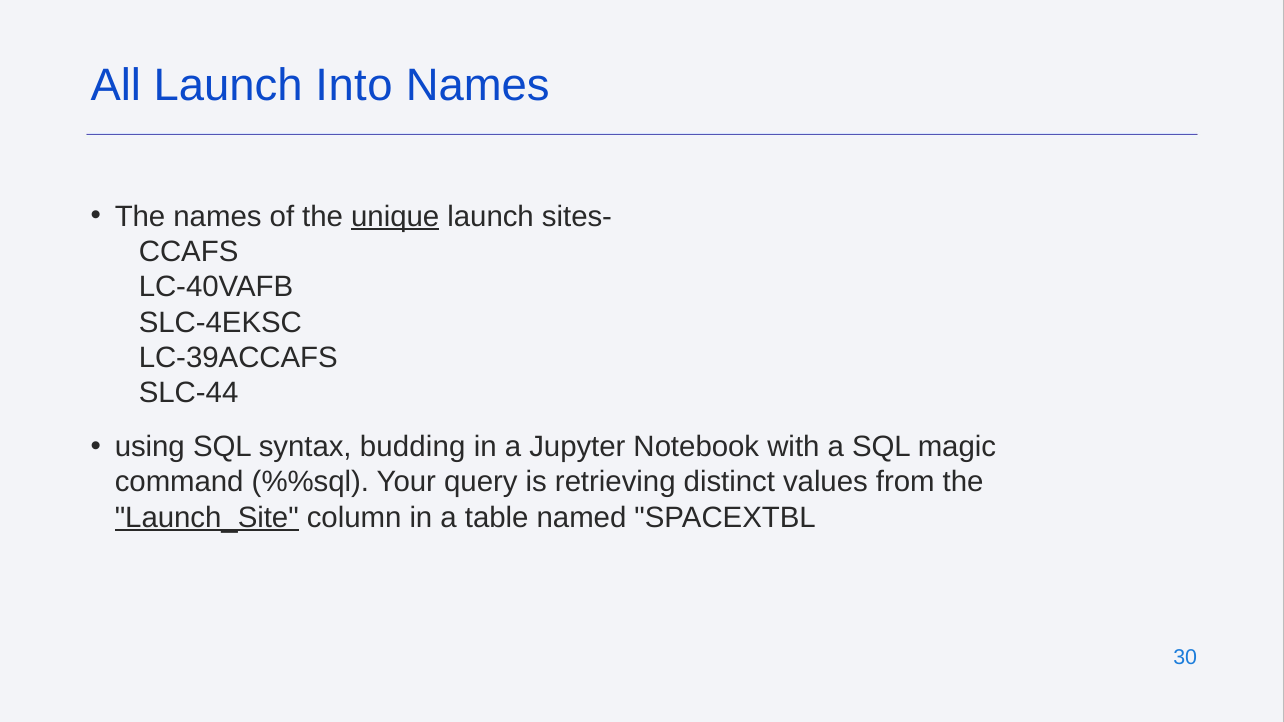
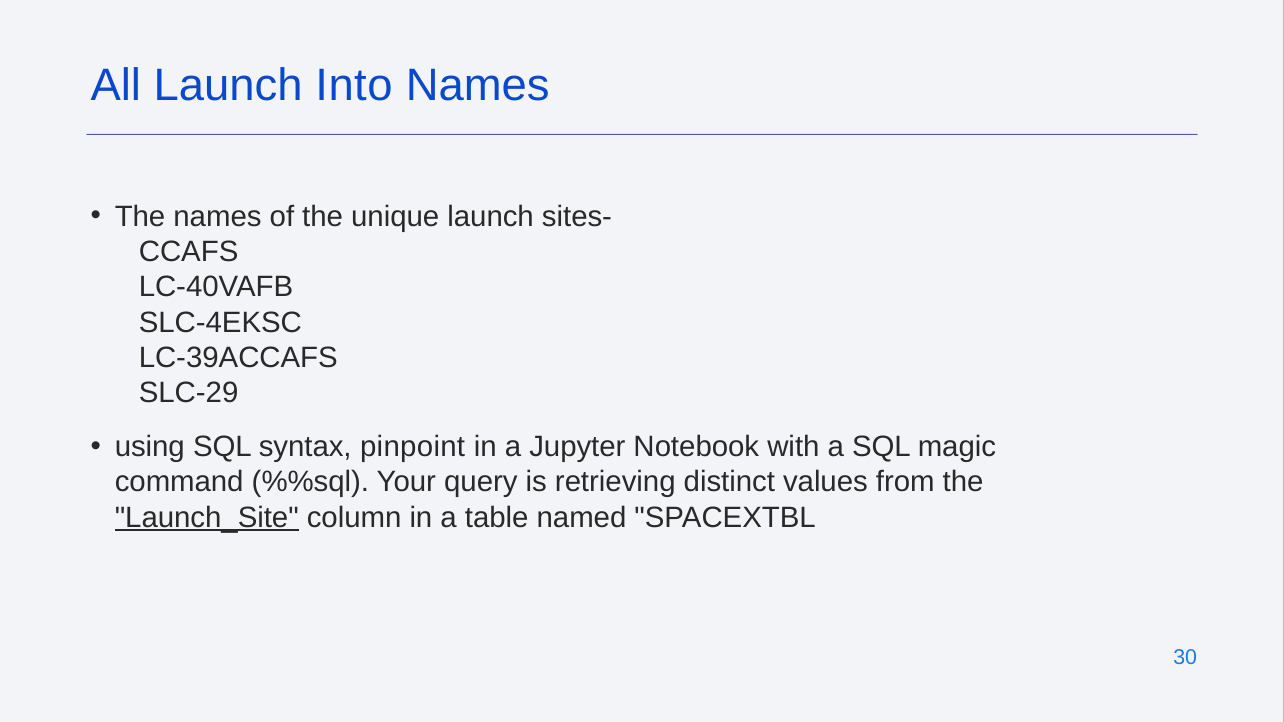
unique underline: present -> none (395, 217)
SLC-44: SLC-44 -> SLC-29 (189, 393)
budding: budding -> pinpoint (413, 447)
